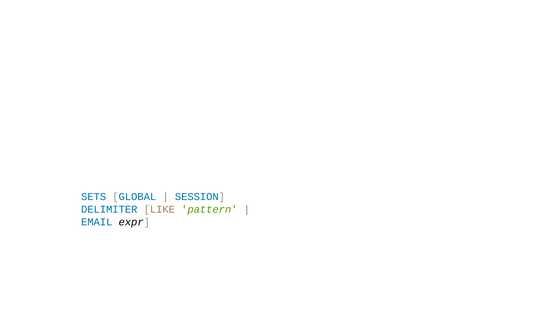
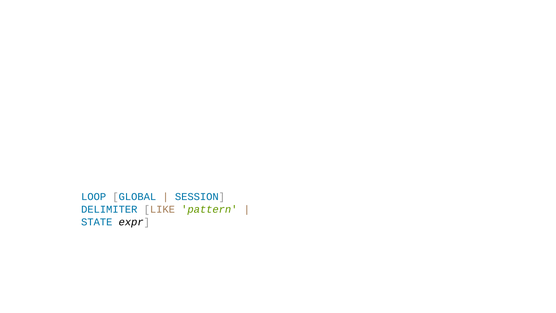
SETS: SETS -> LOOP (94, 197)
EMAIL: EMAIL -> STATE (97, 222)
